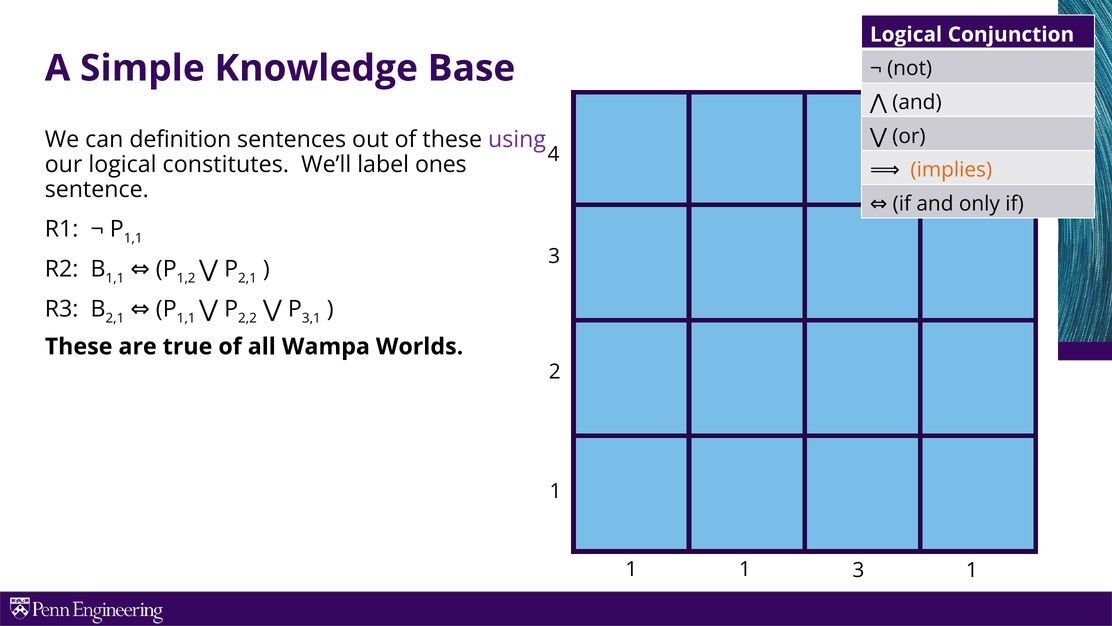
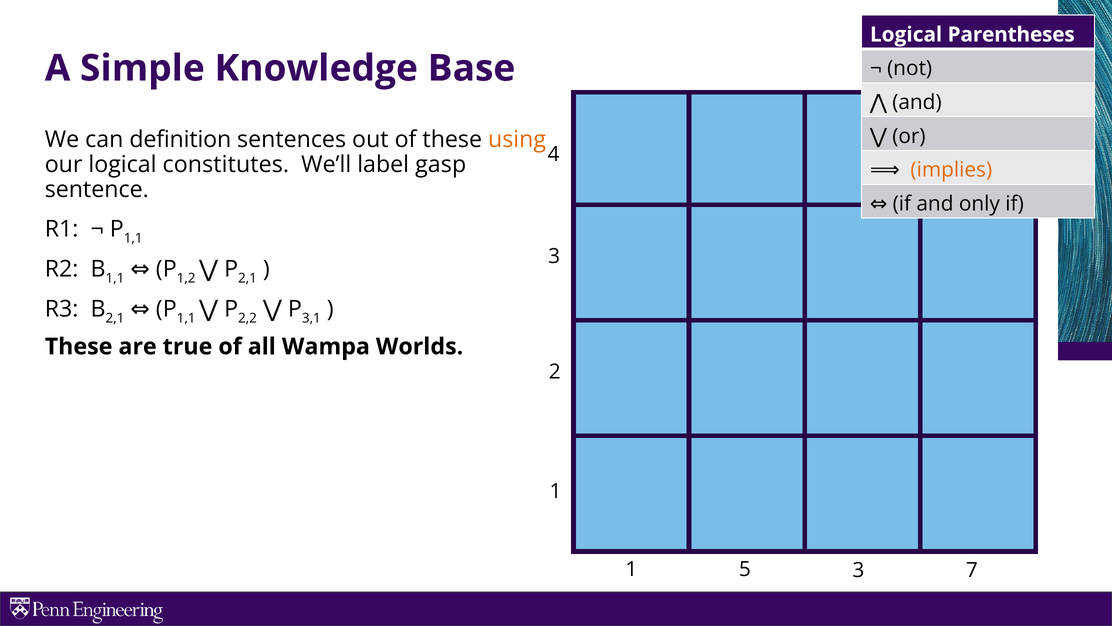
Conjunction: Conjunction -> Parentheses (1011, 35)
using colour: purple -> orange (517, 140)
ones: ones -> gasp (441, 165)
1: 1 -> 5 (745, 569)
3 1: 1 -> 7 (972, 570)
